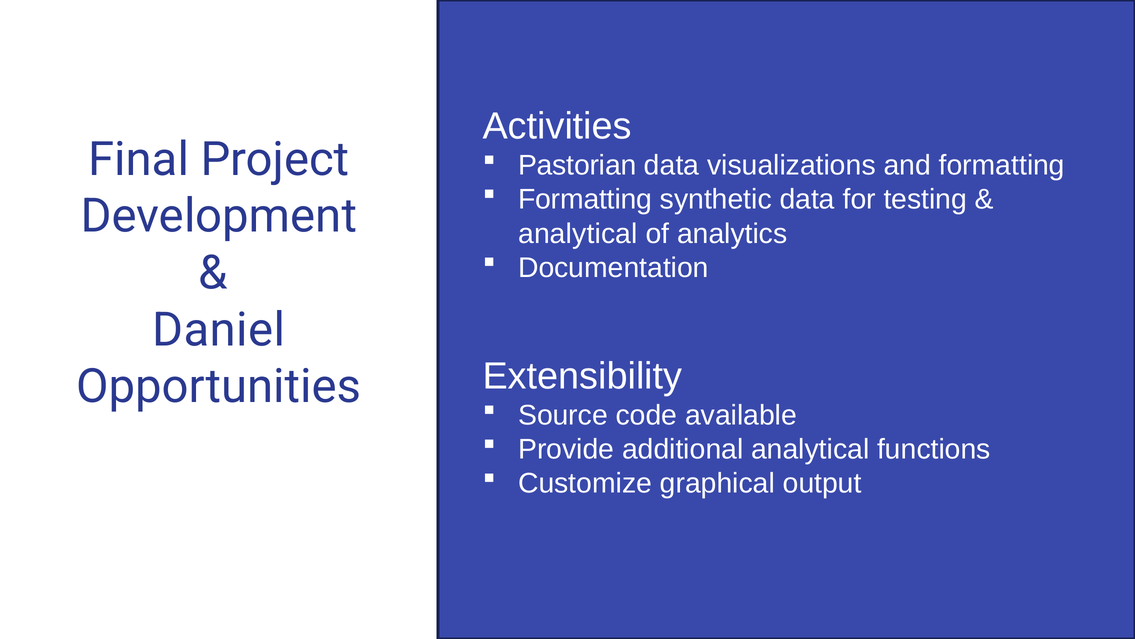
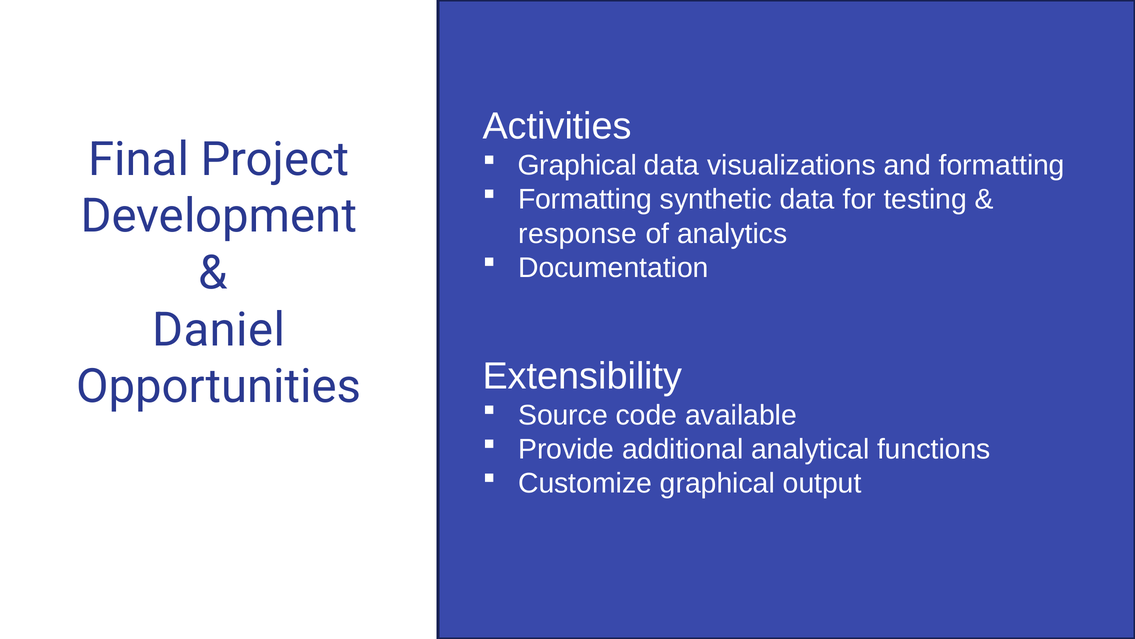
Pastorian: Pastorian -> Graphical (577, 165)
analytical: analytical -> response (578, 233)
